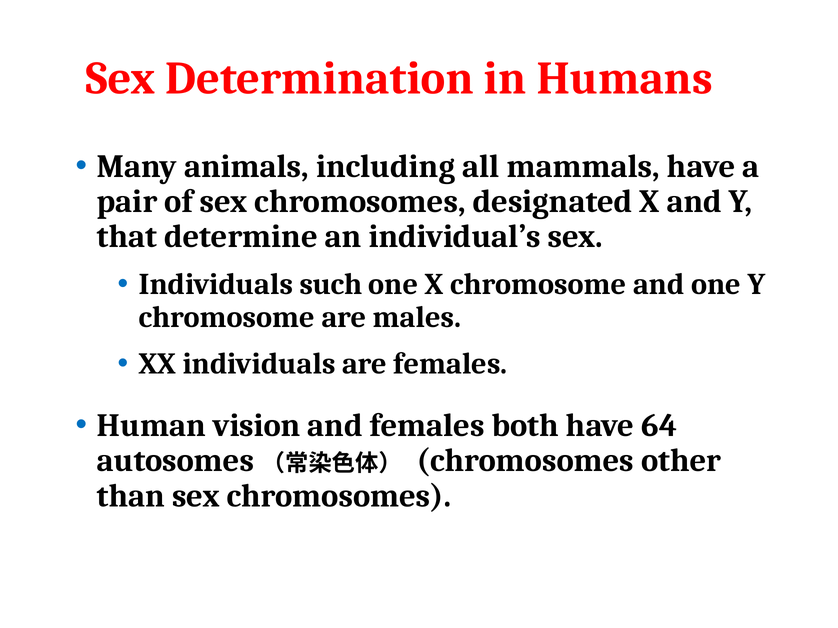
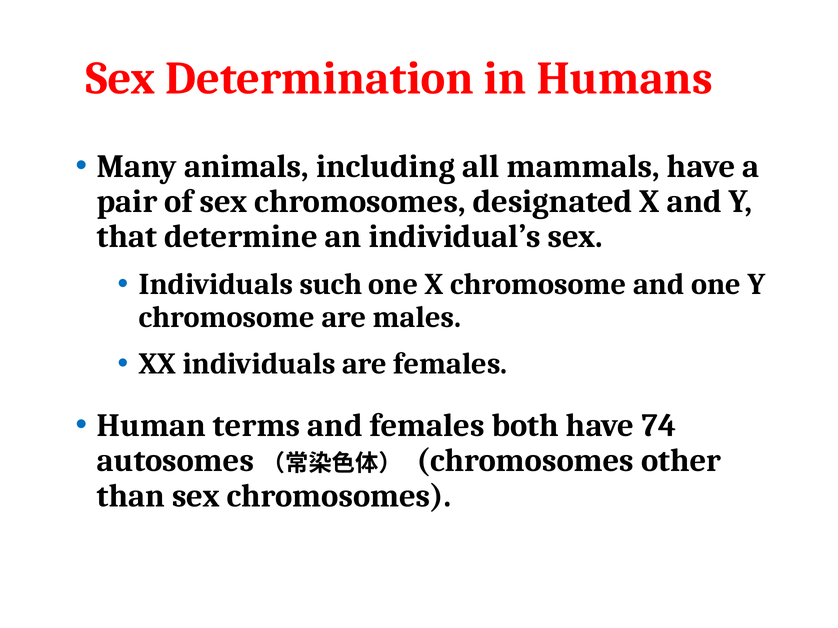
vision: vision -> terms (257, 426)
64: 64 -> 74 (659, 426)
